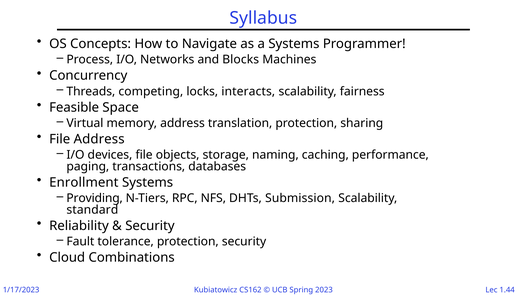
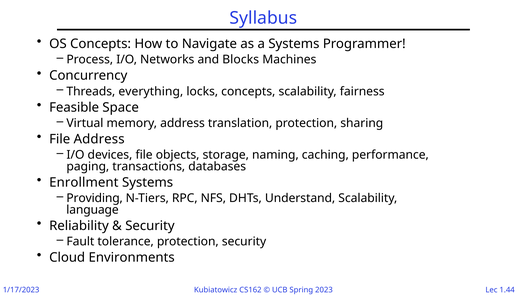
competing: competing -> everything (151, 91)
locks interacts: interacts -> concepts (248, 91)
Submission: Submission -> Understand (300, 198)
standard: standard -> language (92, 210)
Combinations: Combinations -> Environments (132, 258)
